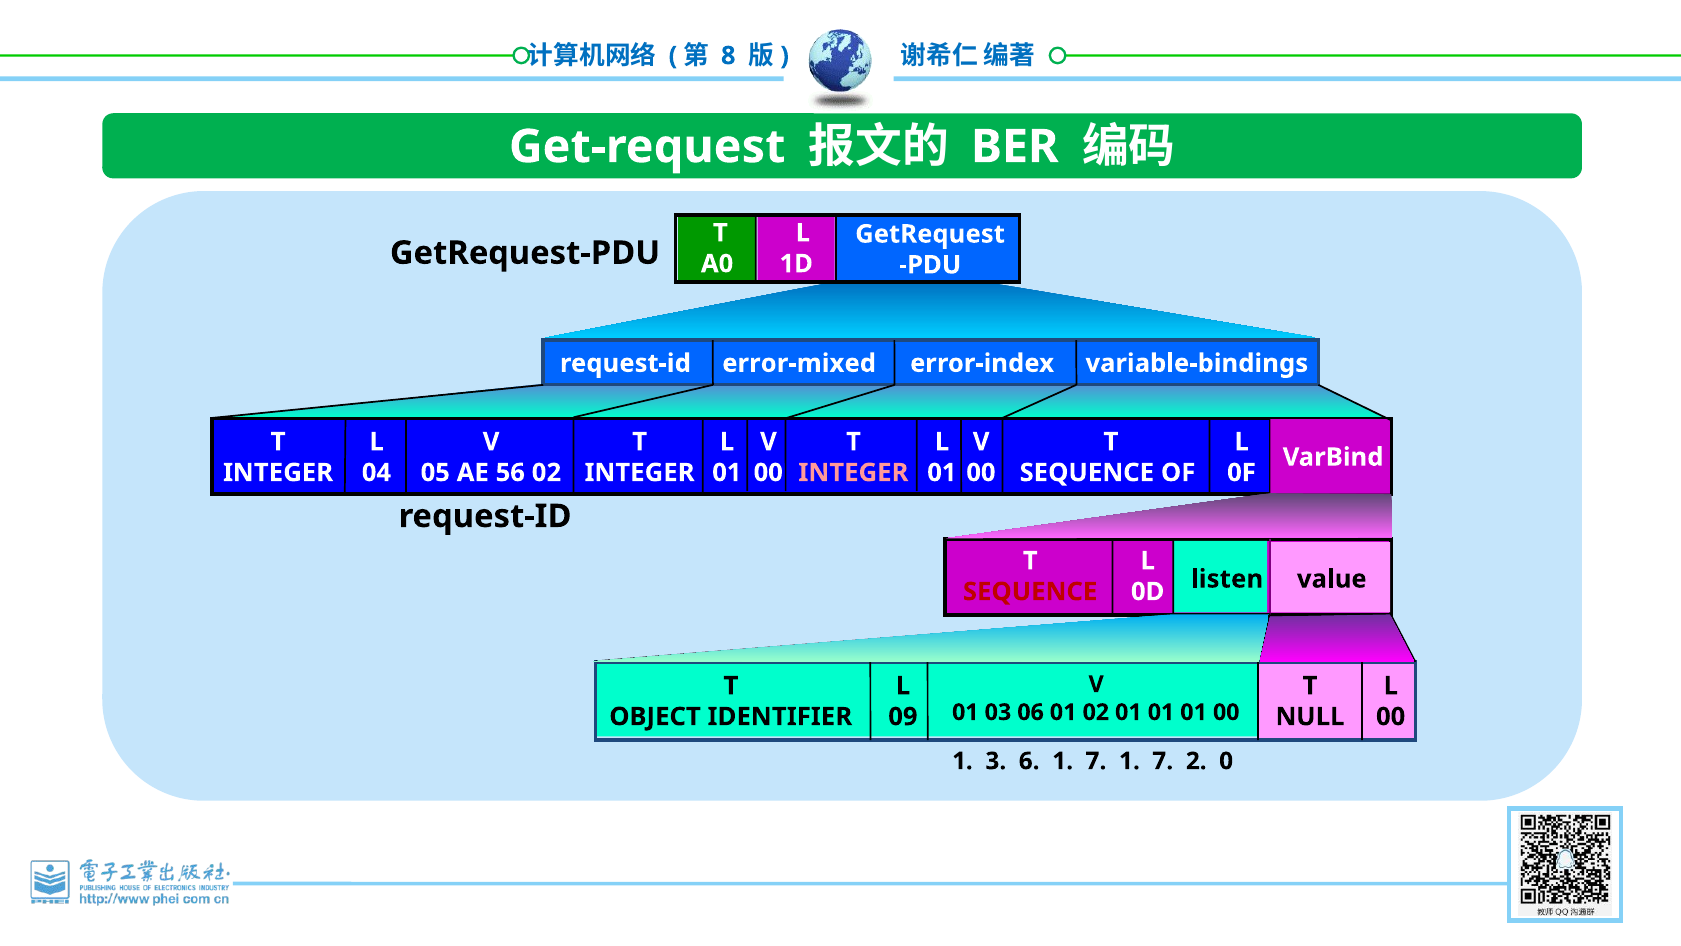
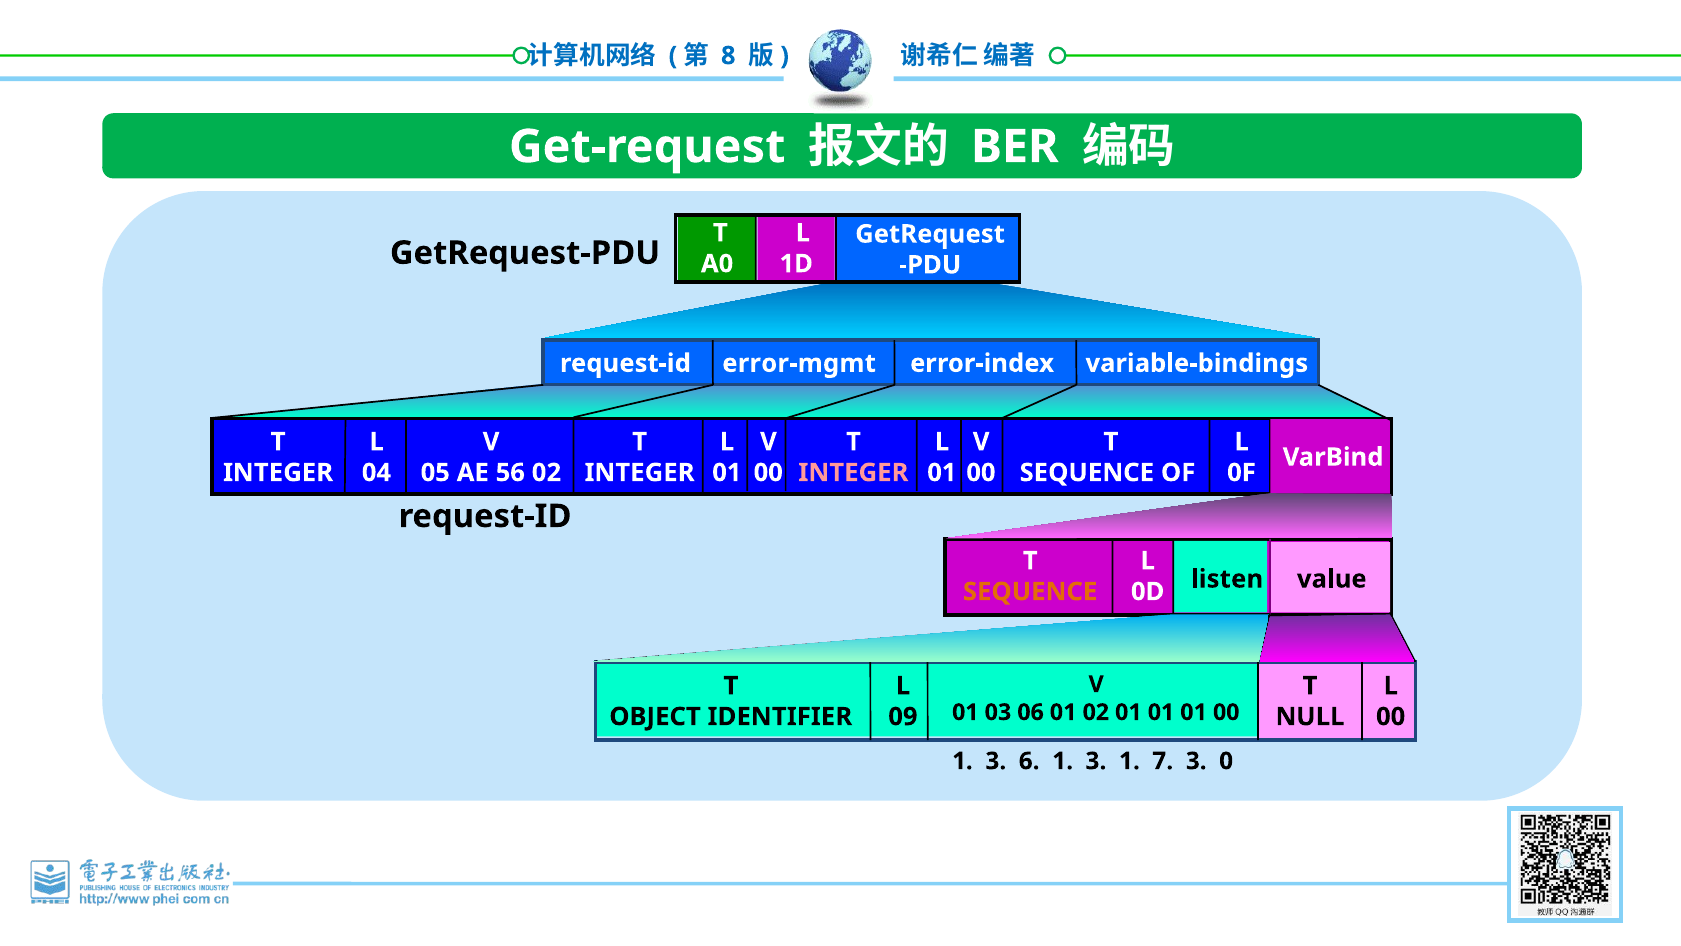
error-mixed: error-mixed -> error-mgmt (799, 363)
SEQUENCE colour: red -> orange (1030, 591)
6 1 7: 7 -> 3 (1096, 761)
7 2: 2 -> 3 (1196, 761)
